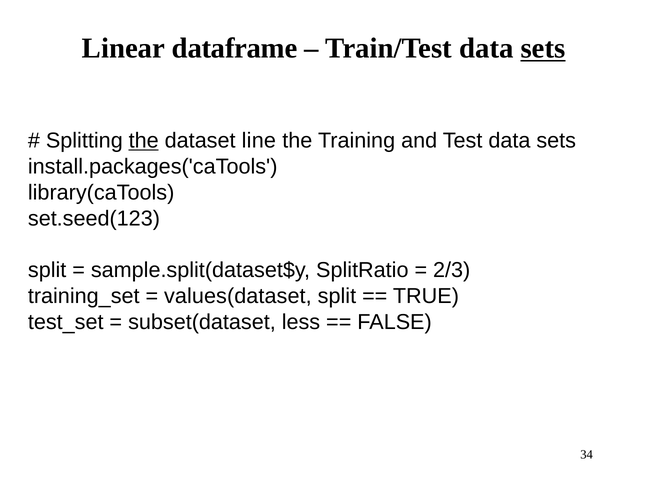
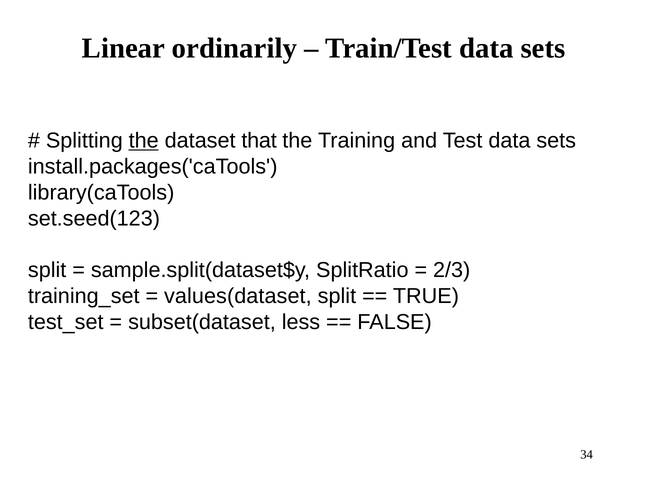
dataframe: dataframe -> ordinarily (234, 48)
sets underline: present -> none (543, 48)
line: line -> that (259, 141)
